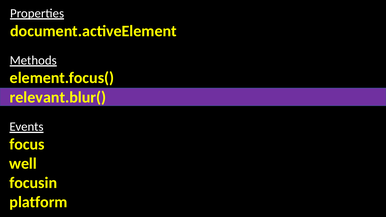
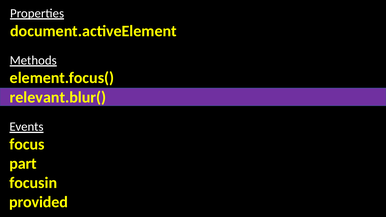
well: well -> part (23, 164)
platform: platform -> provided (39, 202)
